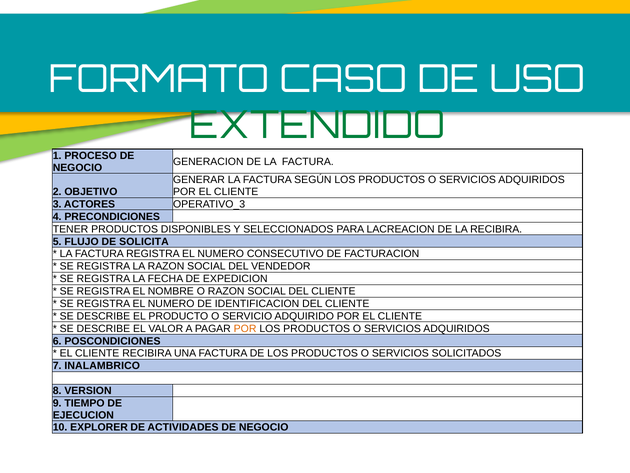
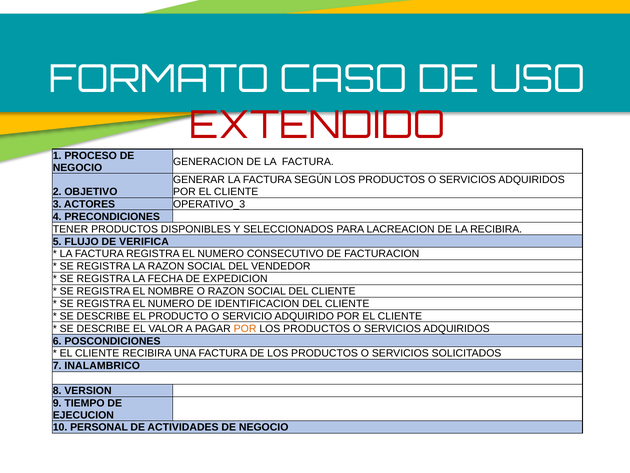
EXTENDIDO colour: green -> red (317, 125)
SOLICITA: SOLICITA -> VERIFICA (144, 241)
EXPLORER: EXPLORER -> PERSONAL (99, 427)
